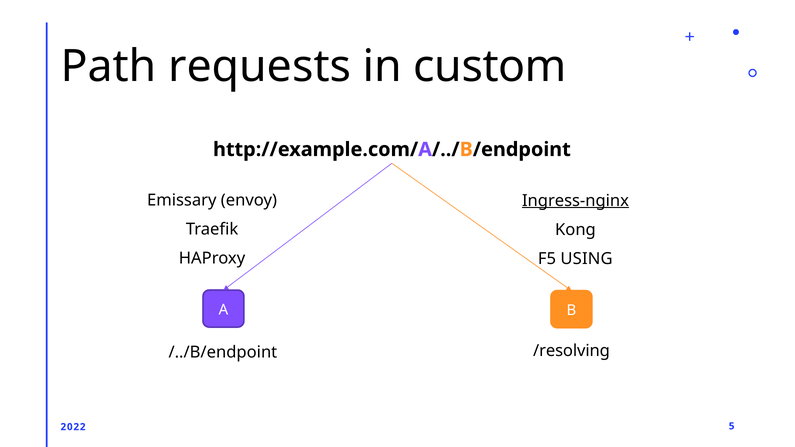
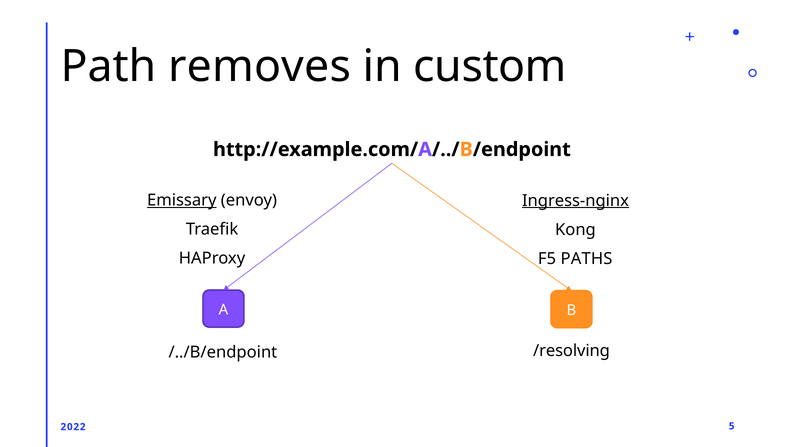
requests: requests -> removes (260, 67)
Emissary underline: none -> present (182, 200)
USING: USING -> PATHS (587, 259)
